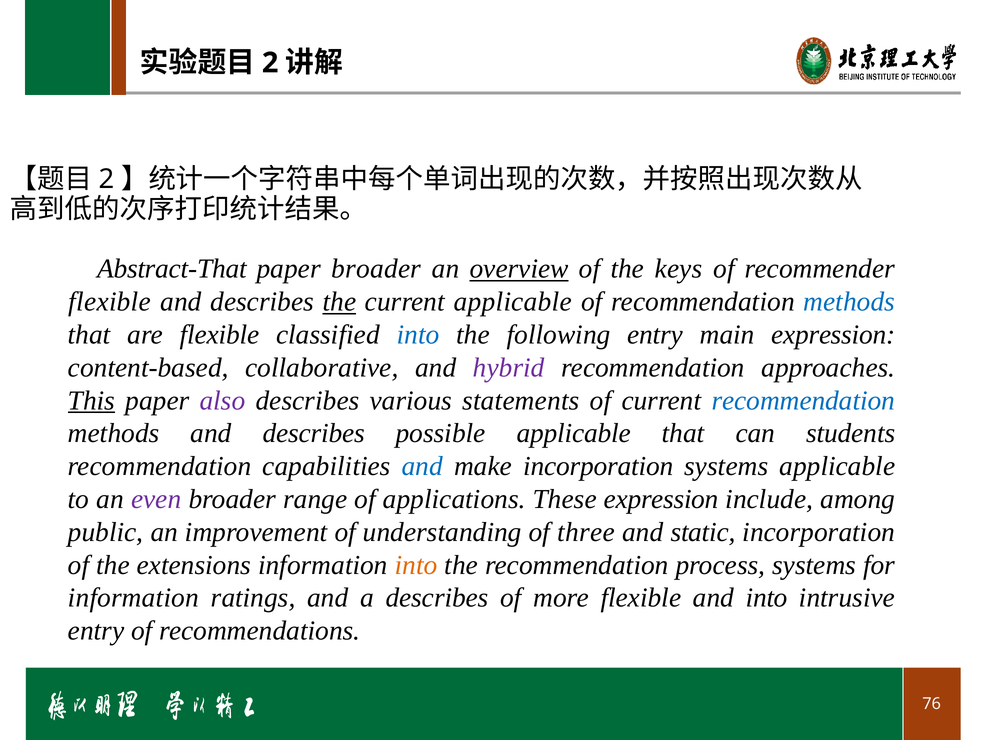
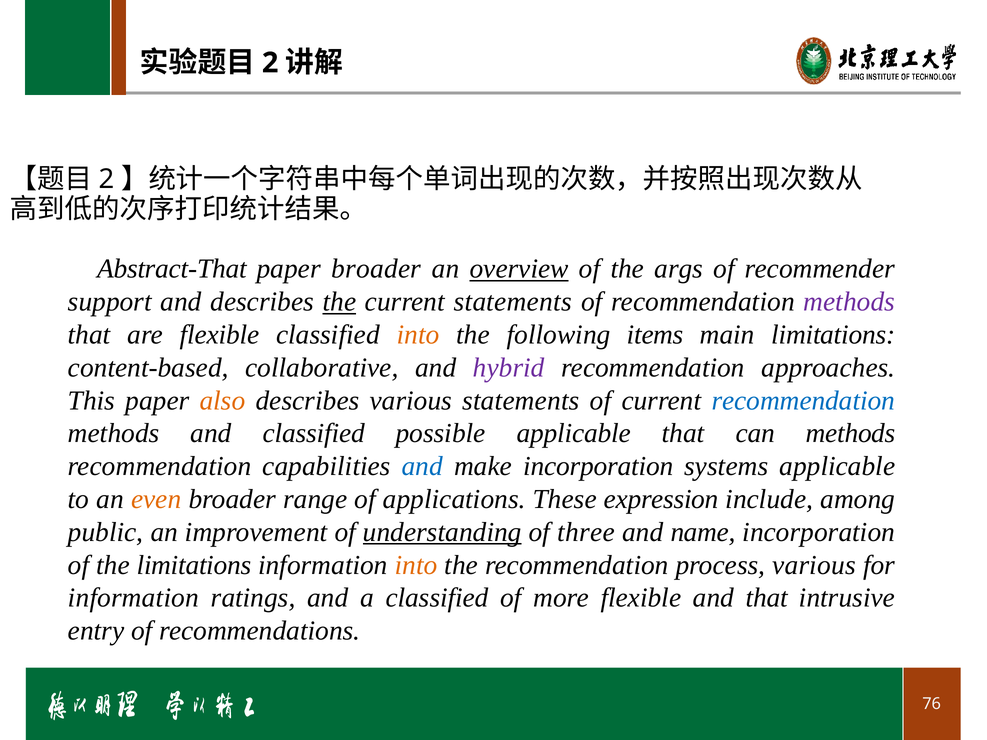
keys: keys -> args (679, 269)
flexible: flexible -> support (110, 302)
current applicable: applicable -> statements (513, 302)
methods colour: blue -> purple (849, 302)
into colour: blue -> orange (418, 335)
following entry: entry -> items (655, 335)
main expression: expression -> limitations (833, 335)
This underline: present -> none (92, 401)
also colour: purple -> orange (223, 401)
methods and describes: describes -> classified (314, 434)
can students: students -> methods (851, 434)
even colour: purple -> orange (156, 499)
understanding underline: none -> present (442, 532)
static: static -> name (703, 532)
the extensions: extensions -> limitations (194, 565)
process systems: systems -> various (814, 565)
a describes: describes -> classified (437, 598)
and into: into -> that (767, 598)
